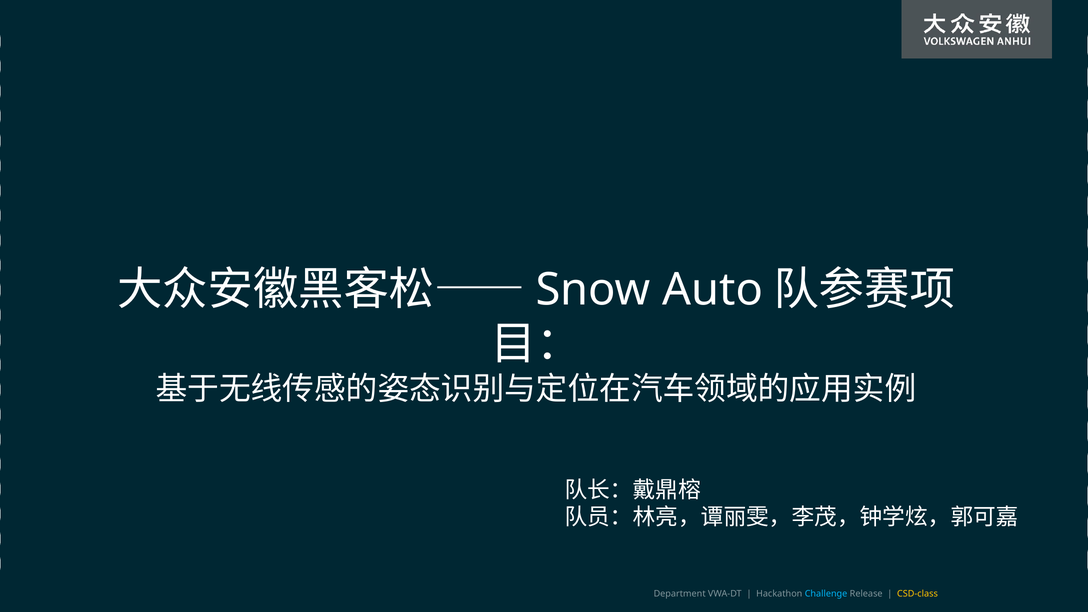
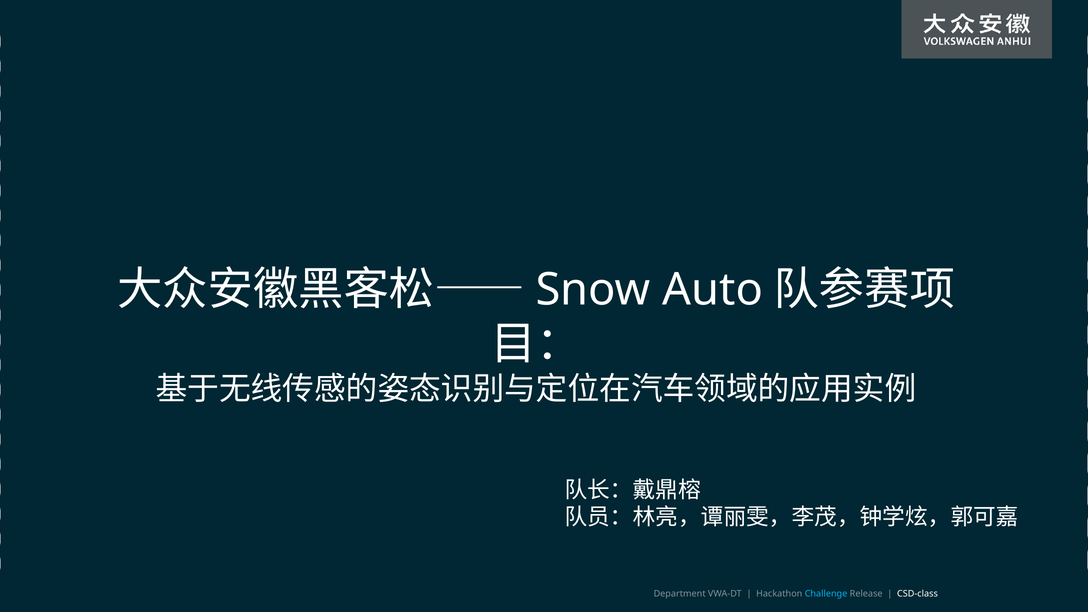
CSD-class colour: yellow -> white (917, 594)
